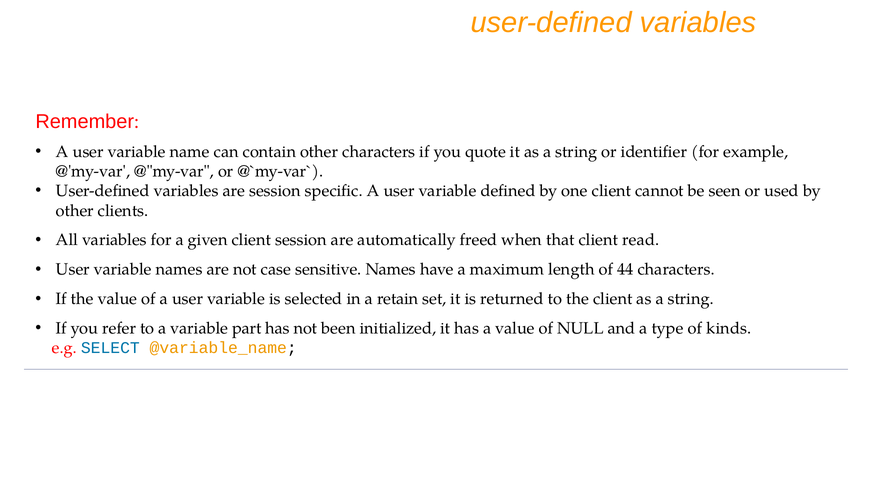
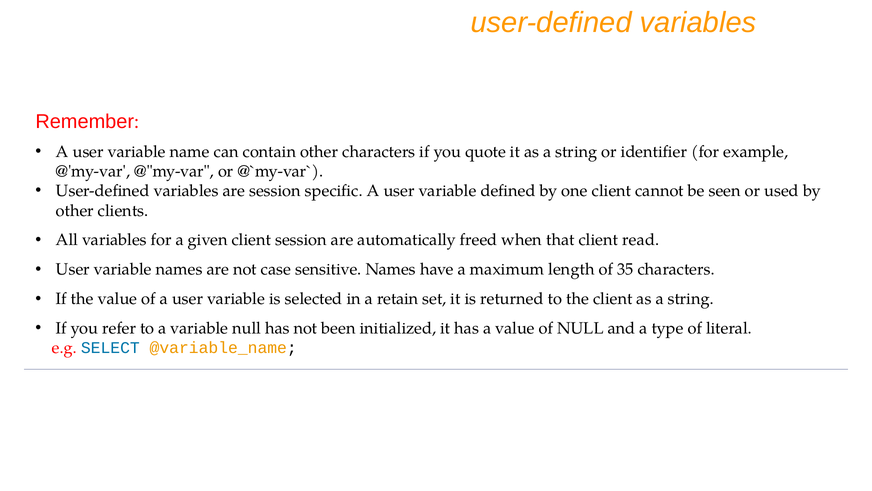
44: 44 -> 35 (625, 269)
variable part: part -> null (247, 328)
kinds: kinds -> literal (729, 328)
